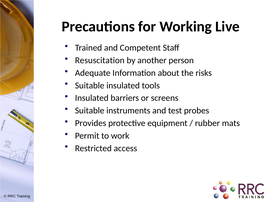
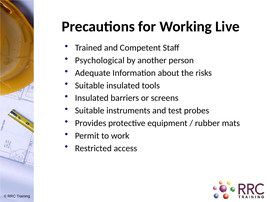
Resuscitation: Resuscitation -> Psychological (100, 60)
